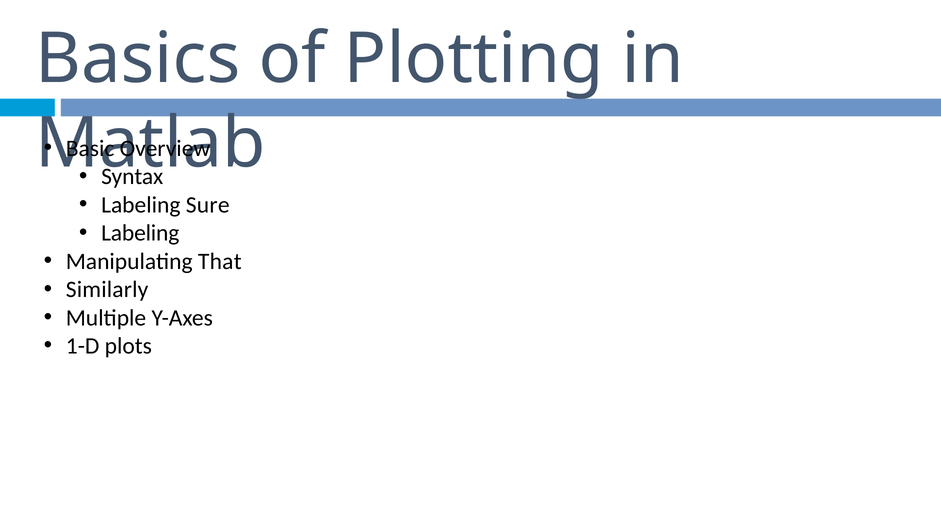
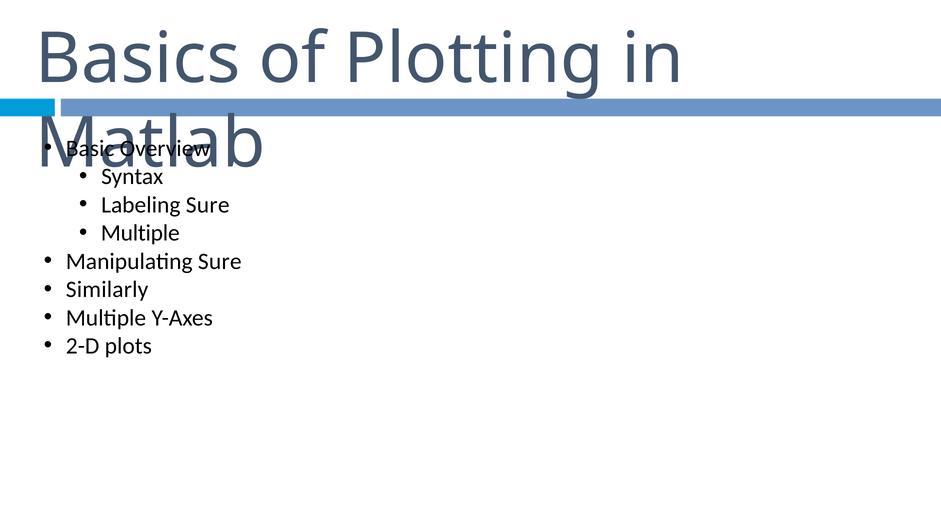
Labeling: Labeling -> Multiple (140, 233)
Manipulating That: That -> Sure (220, 262)
1-D: 1-D -> 2-D (83, 346)
